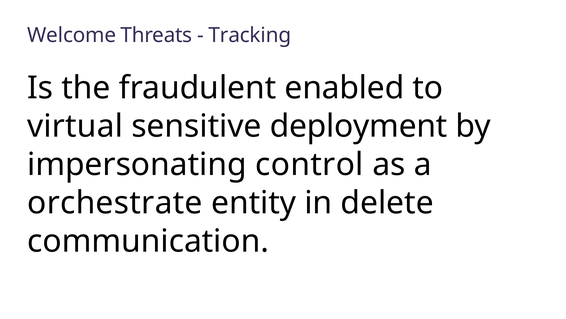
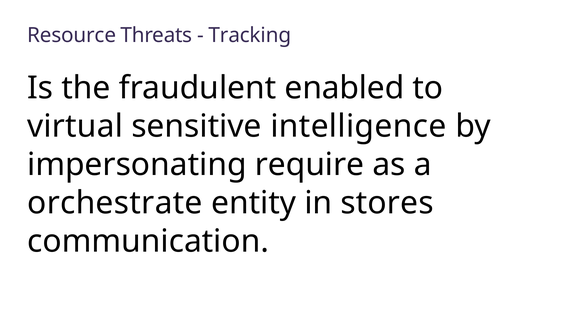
Welcome: Welcome -> Resource (72, 35)
deployment: deployment -> intelligence (358, 126)
control: control -> require (310, 164)
delete: delete -> stores (387, 203)
